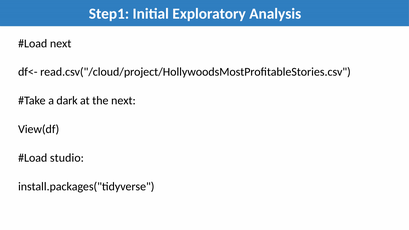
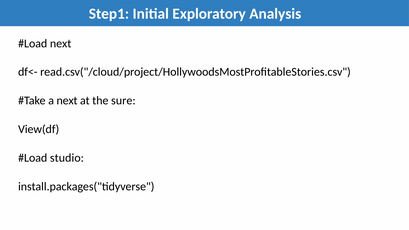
a dark: dark -> next (67, 101)
the next: next -> sure (123, 101)
